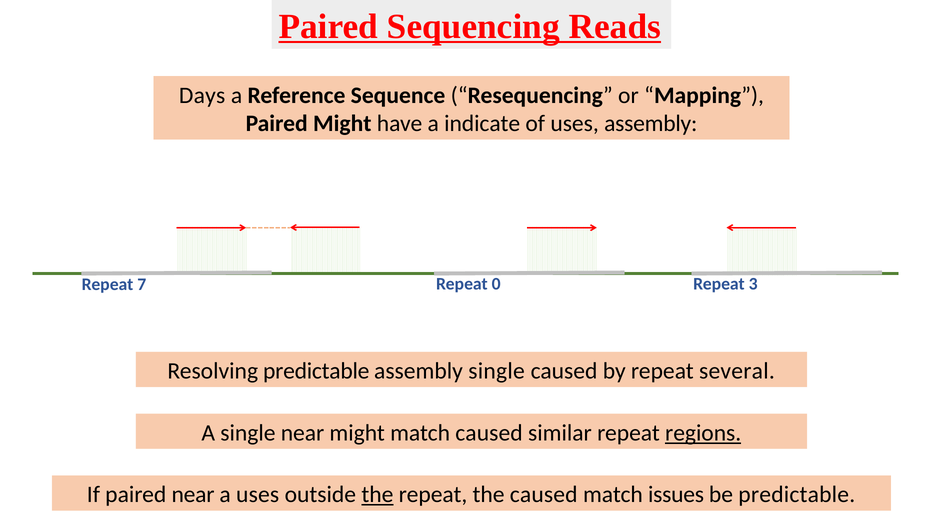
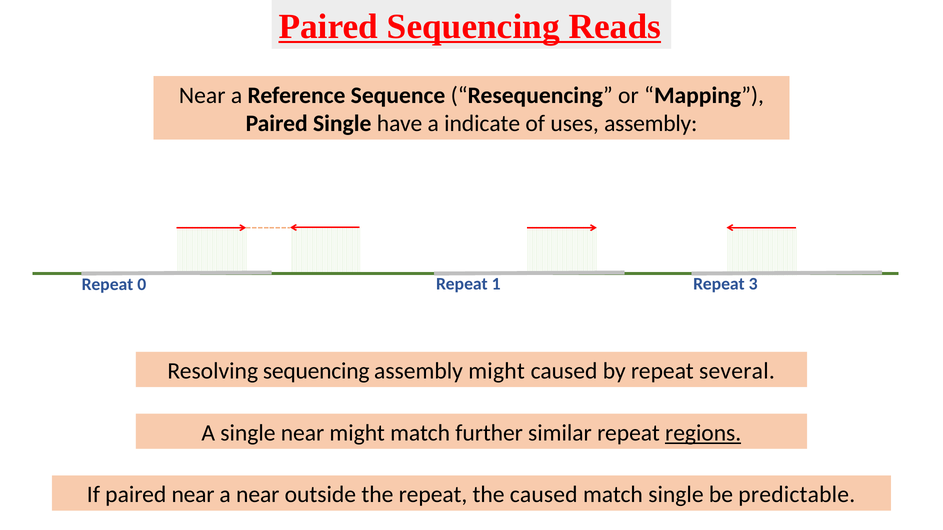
Days: Days -> Near (202, 95)
Paired Might: Might -> Single (342, 124)
7: 7 -> 0 (142, 284)
0: 0 -> 1 (496, 284)
Resolving predictable: predictable -> sequencing (316, 371)
assembly single: single -> might (497, 371)
match caused: caused -> further (489, 433)
a uses: uses -> near (258, 495)
the underline: present -> none (377, 495)
match issues: issues -> single (676, 495)
